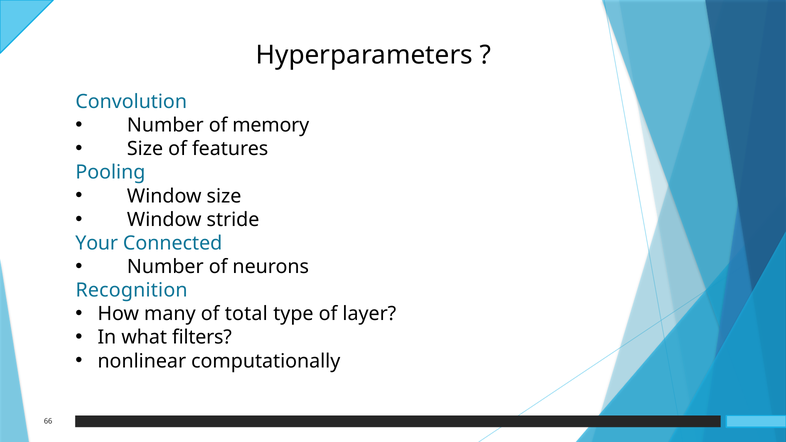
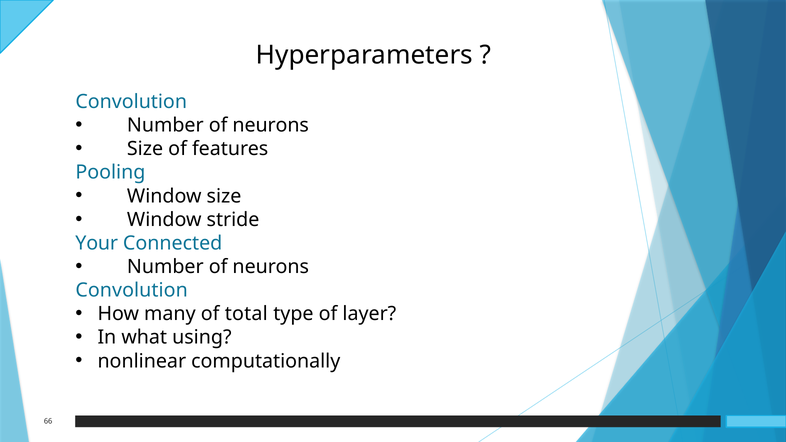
memory: memory -> neurons (271, 125)
Recognition: Recognition -> Convolution (132, 290)
filters: filters -> using (202, 338)
